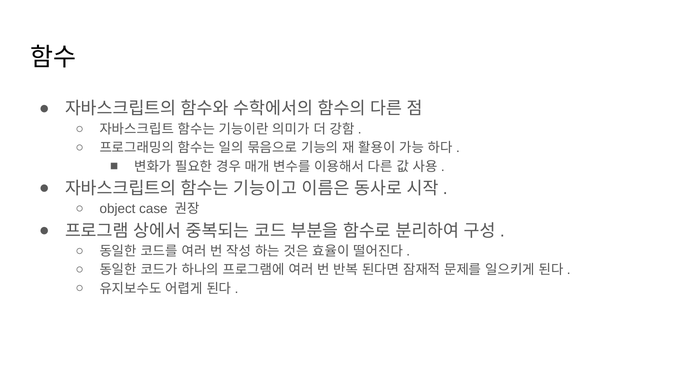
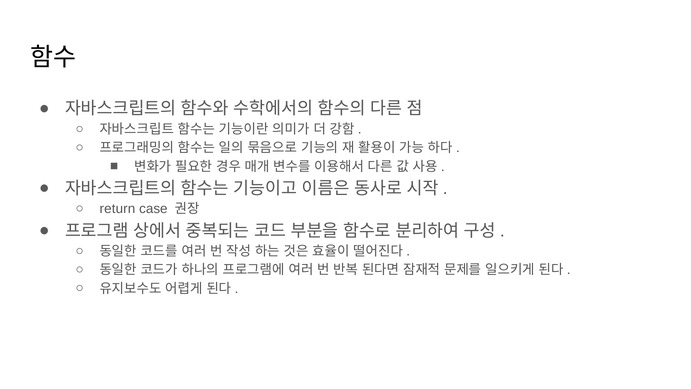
object: object -> return (117, 209)
